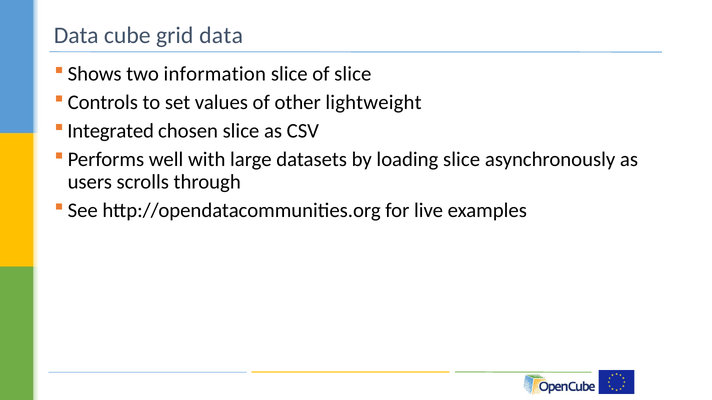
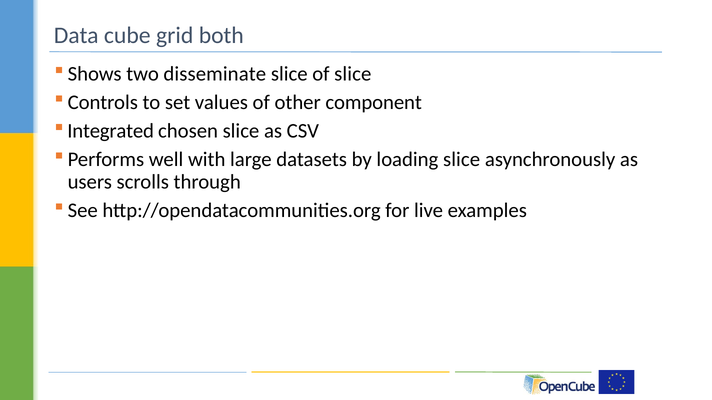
grid data: data -> both (221, 36)
information: information -> disseminate (215, 74)
lightweight: lightweight -> component (374, 102)
